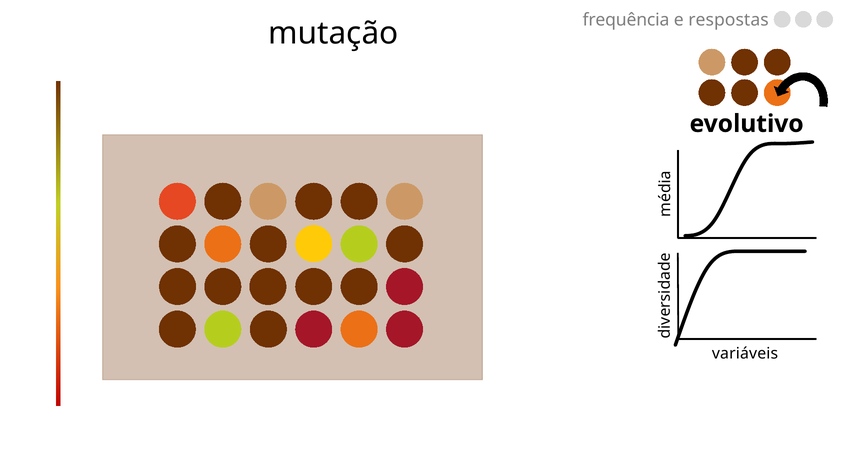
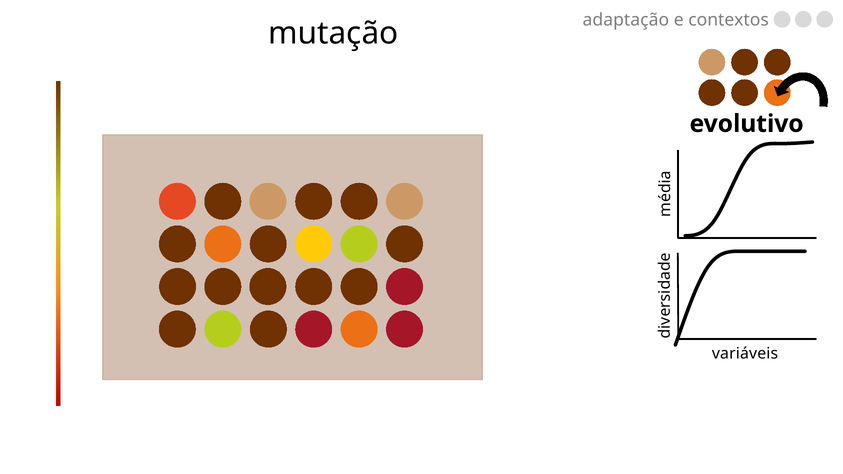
frequência: frequência -> adaptação (626, 20)
respostas: respostas -> contextos (729, 20)
